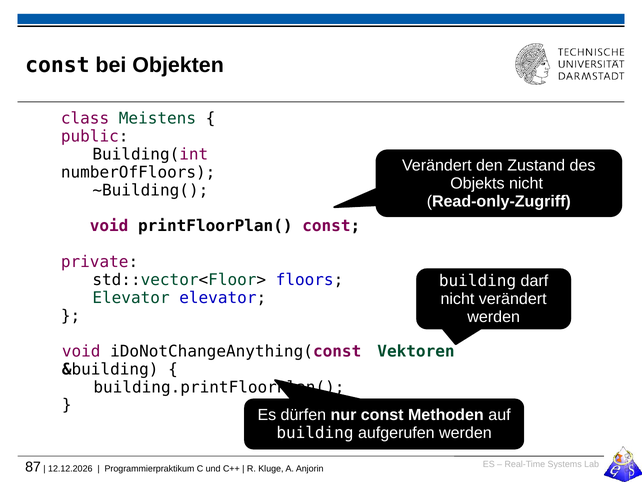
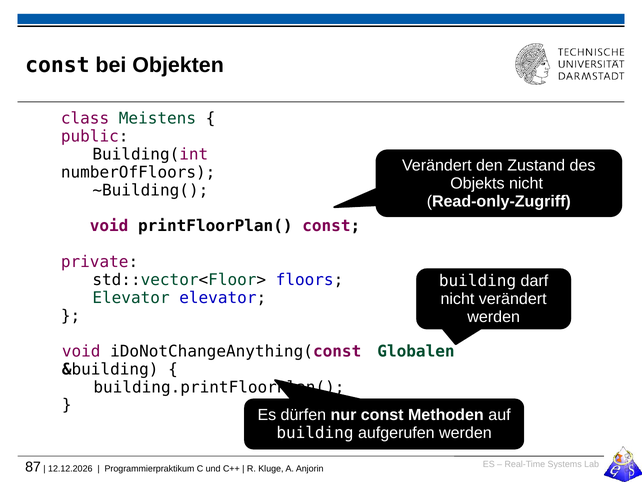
Vektoren: Vektoren -> Globalen (416, 351)
